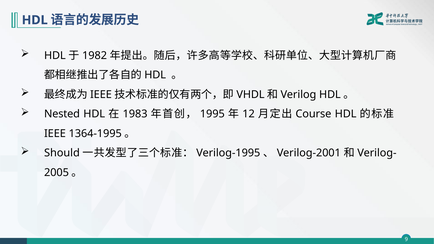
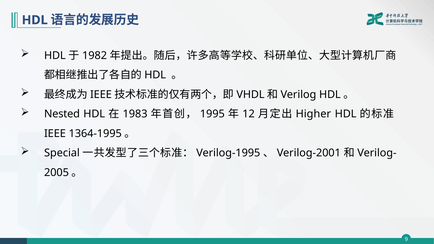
Course: Course -> Higher (313, 114)
Should: Should -> Special (62, 153)
